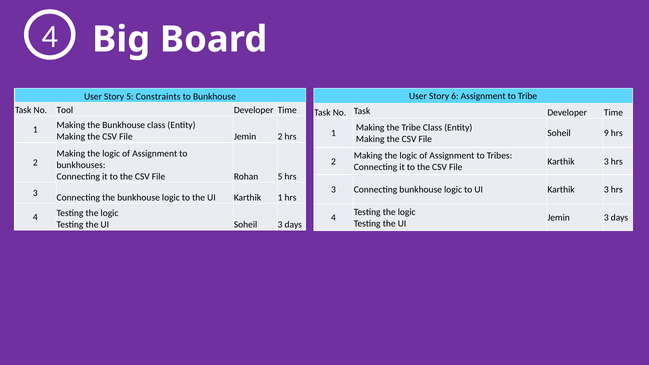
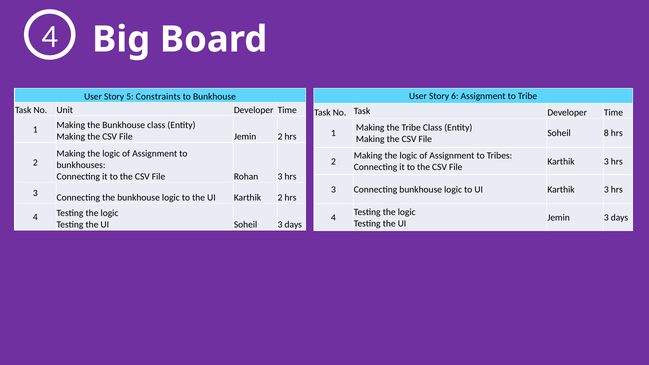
Tool: Tool -> Unit (65, 110)
9: 9 -> 8 (606, 133)
Rohan 5: 5 -> 3 (280, 177)
Karthik 1: 1 -> 2 (280, 198)
